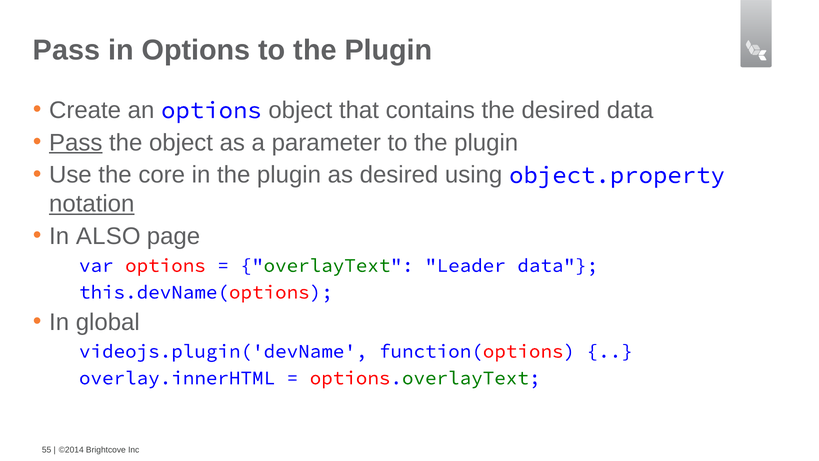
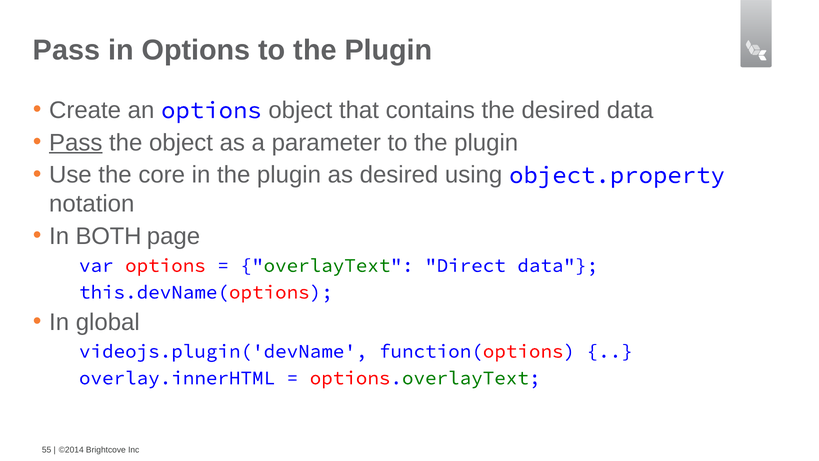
notation underline: present -> none (92, 204)
ALSO: ALSO -> BOTH (109, 236)
Leader: Leader -> Direct (465, 265)
